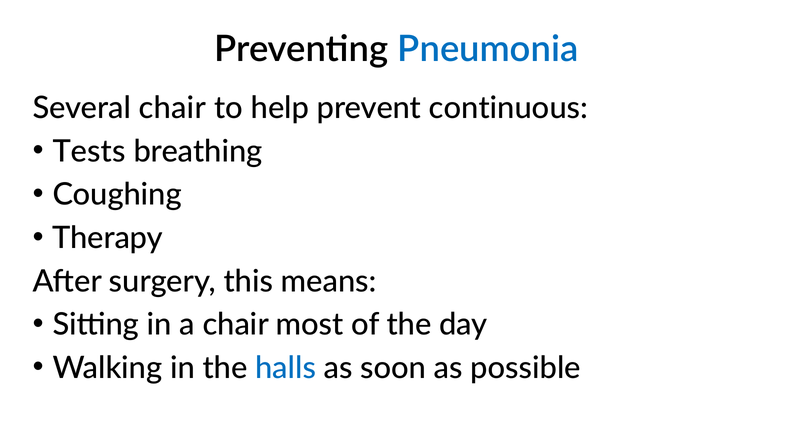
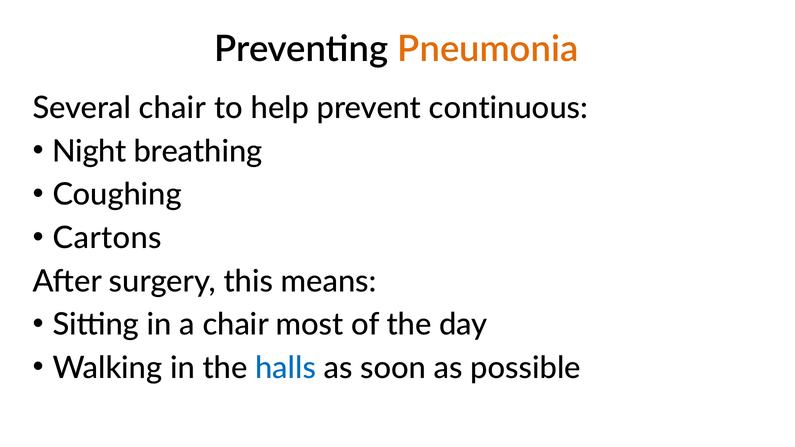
Pneumonia colour: blue -> orange (488, 49)
Tests: Tests -> Night (89, 152)
Therapy: Therapy -> Cartons (107, 238)
